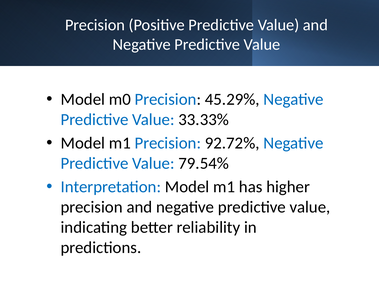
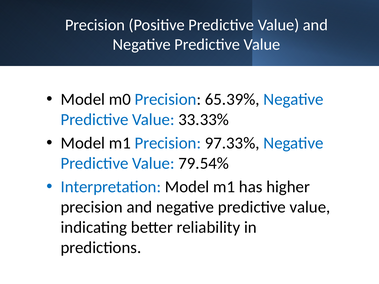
45.29%: 45.29% -> 65.39% (232, 99)
92.72%: 92.72% -> 97.33% (232, 143)
